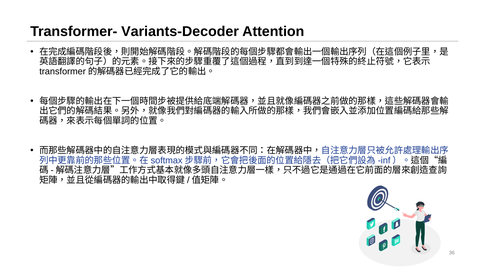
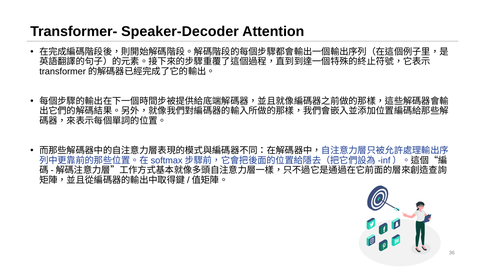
Variants-Decoder: Variants-Decoder -> Speaker-Decoder (180, 31)
